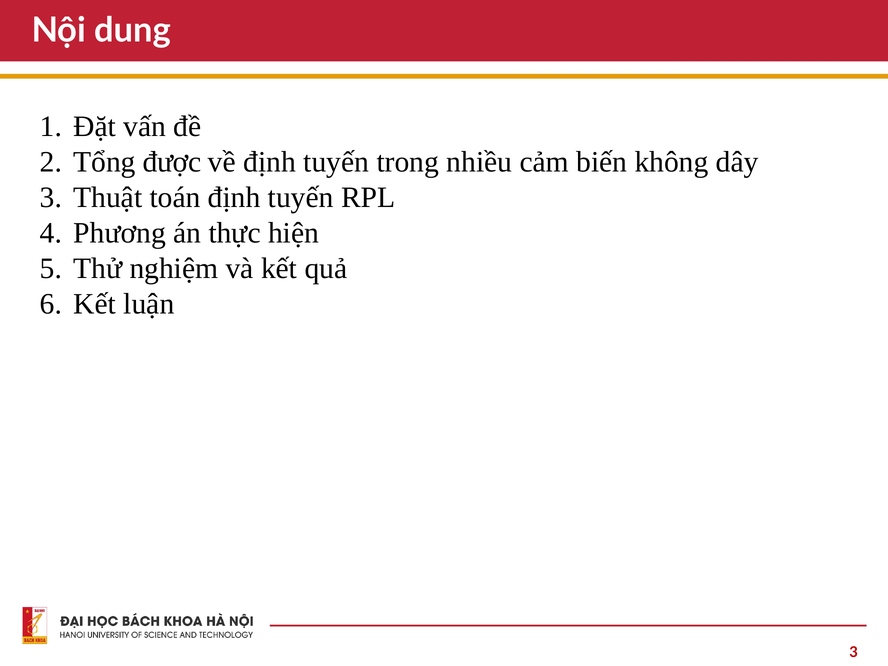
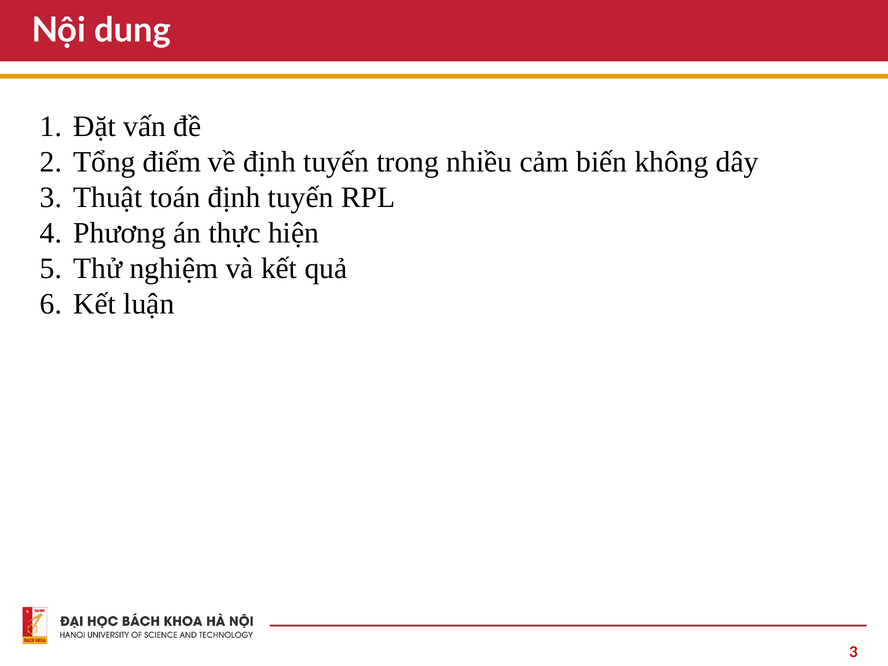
được: được -> điểm (172, 162)
